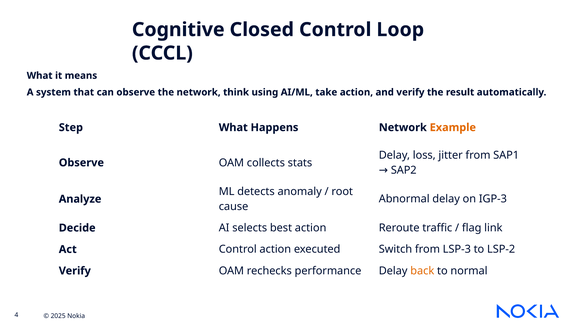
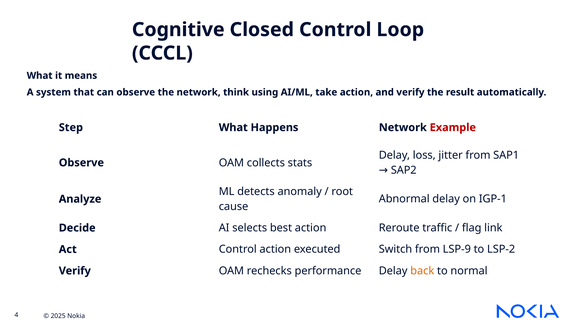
Example colour: orange -> red (453, 127)
IGP-3: IGP-3 -> IGP-1 (493, 199)
LSP-3: LSP-3 -> LSP-9 (457, 249)
